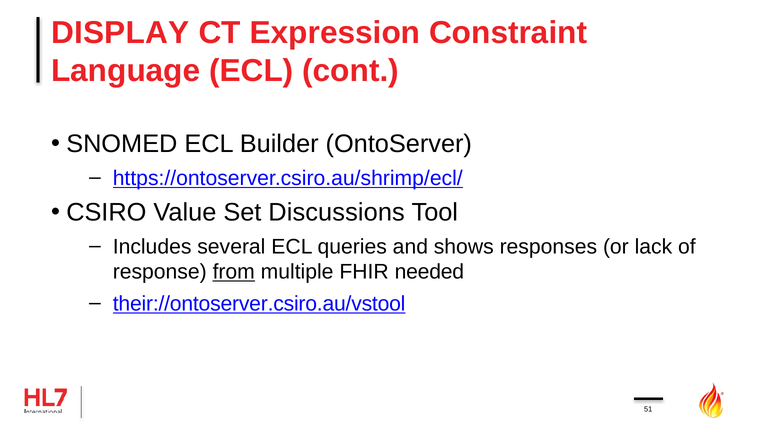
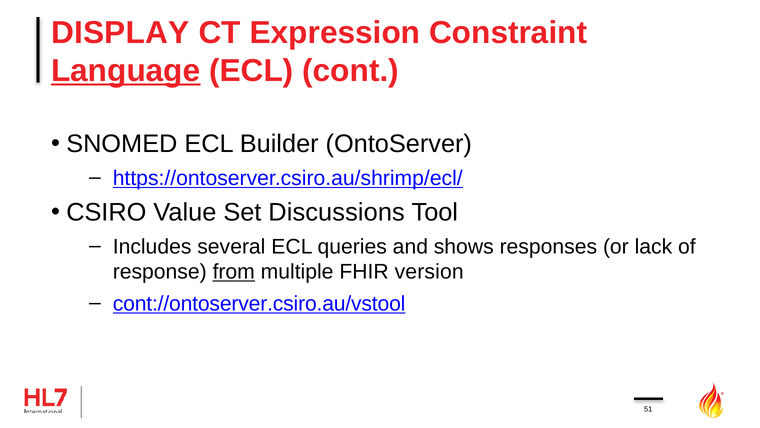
Language underline: none -> present (126, 71)
needed: needed -> version (429, 272)
their://ontoserver.csiro.au/vstool: their://ontoserver.csiro.au/vstool -> cont://ontoserver.csiro.au/vstool (259, 303)
